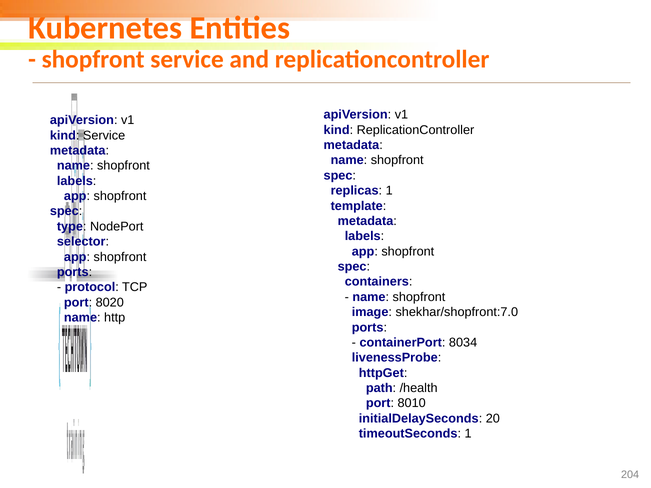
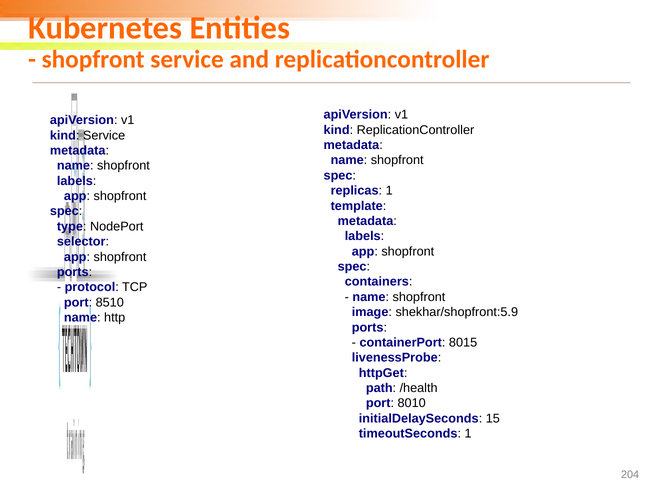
8020: 8020 -> 8510 (110, 303)
shekhar/shopfront:7.0: shekhar/shopfront:7.0 -> shekhar/shopfront:5.9 (457, 312)
8034: 8034 -> 8015 (463, 343)
20: 20 -> 15 (493, 419)
